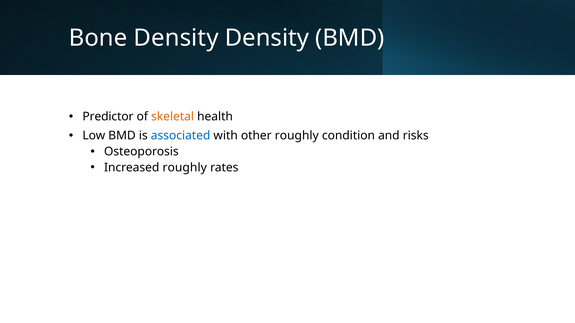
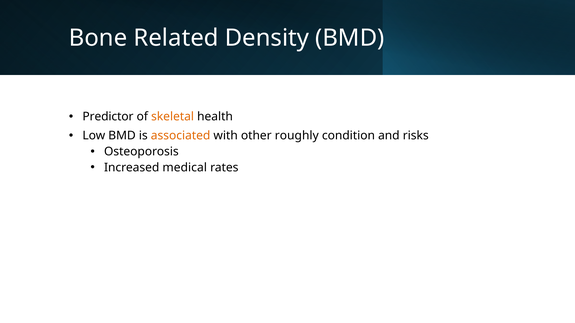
Bone Density: Density -> Related (176, 38)
associated colour: blue -> orange (181, 136)
Increased roughly: roughly -> medical (185, 168)
